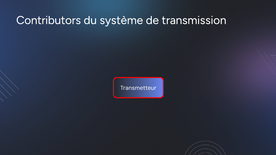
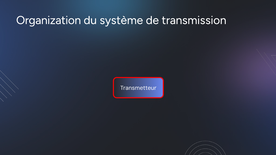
Contributors: Contributors -> Organization (49, 20)
